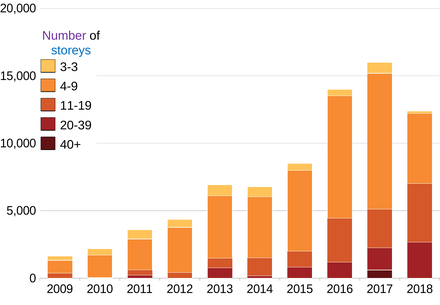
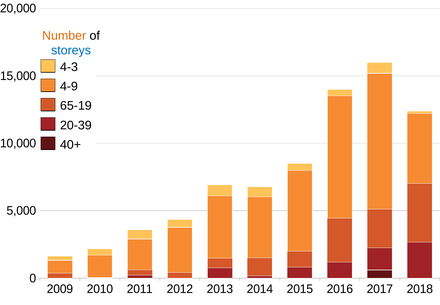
Number colour: purple -> orange (64, 36)
3-3: 3-3 -> 4-3 (69, 67)
11-19: 11-19 -> 65-19 (76, 106)
